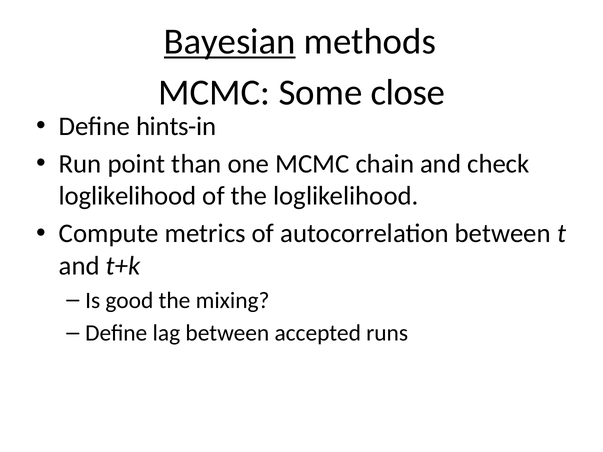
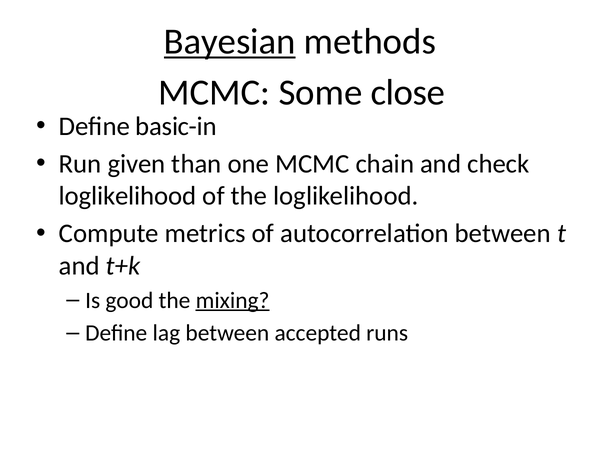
hints-in: hints-in -> basic-in (176, 126)
point: point -> given (136, 164)
mixing underline: none -> present (233, 301)
